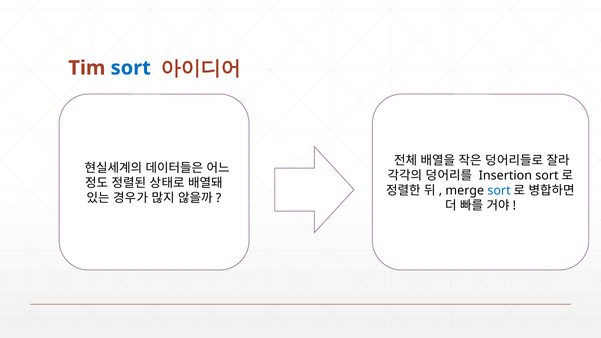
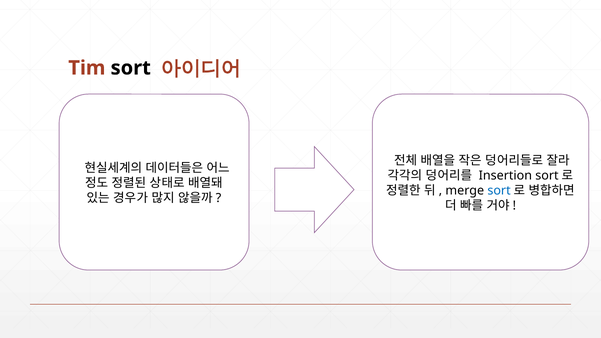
sort colour: blue -> black (131, 68)
